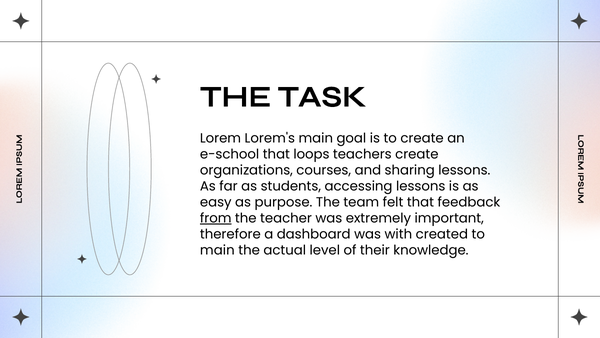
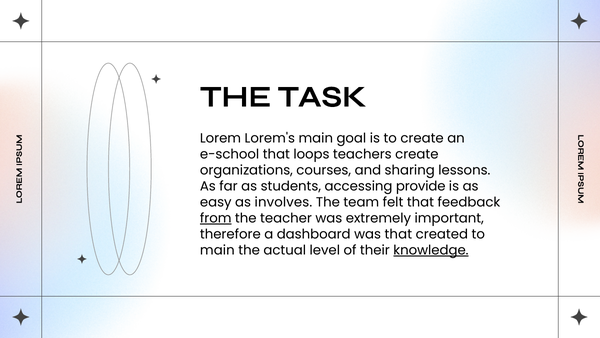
accessing lessons: lessons -> provide (421, 186)
purpose: purpose -> involves (283, 202)
was with: with -> that (398, 234)
knowledge underline: none -> present (431, 250)
